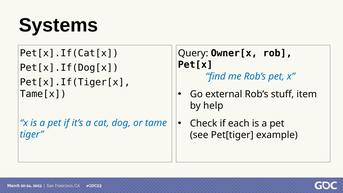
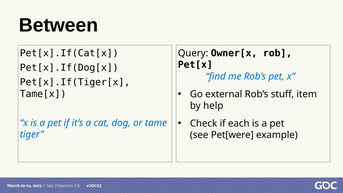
Systems: Systems -> Between (59, 25)
Pet[tiger: Pet[tiger -> Pet[were (232, 135)
